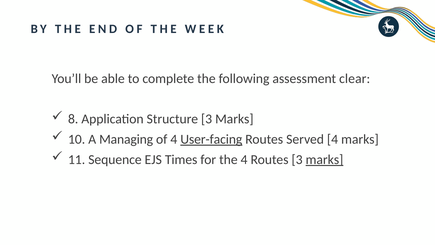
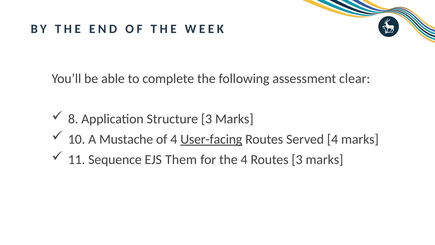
Managing: Managing -> Mustache (126, 139)
Times: Times -> Them (181, 159)
marks underline: present -> none (324, 159)
